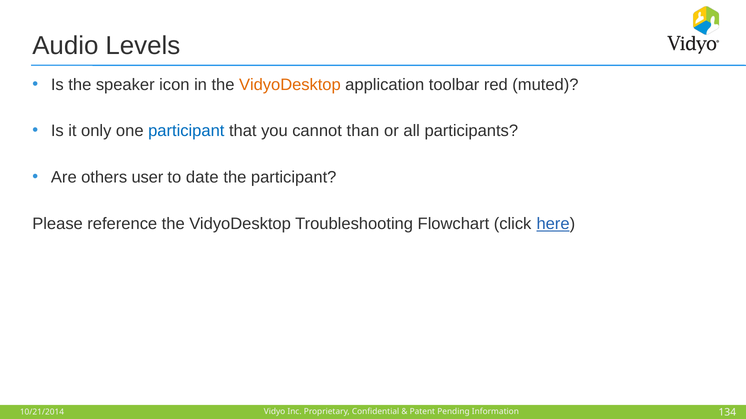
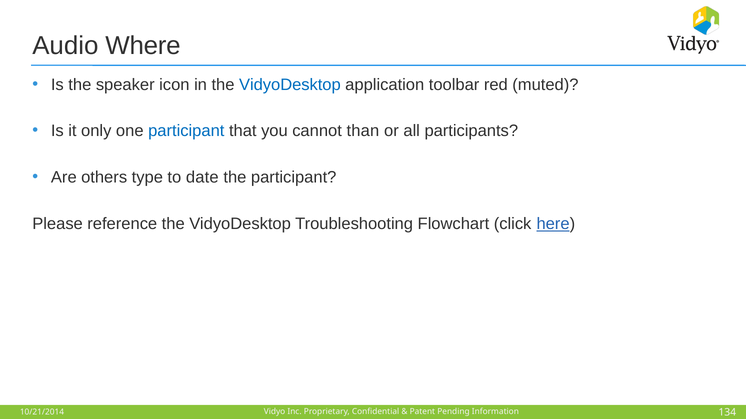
Levels: Levels -> Where (143, 46)
VidyoDesktop colour: orange -> blue (290, 85)
user: user -> type (147, 178)
